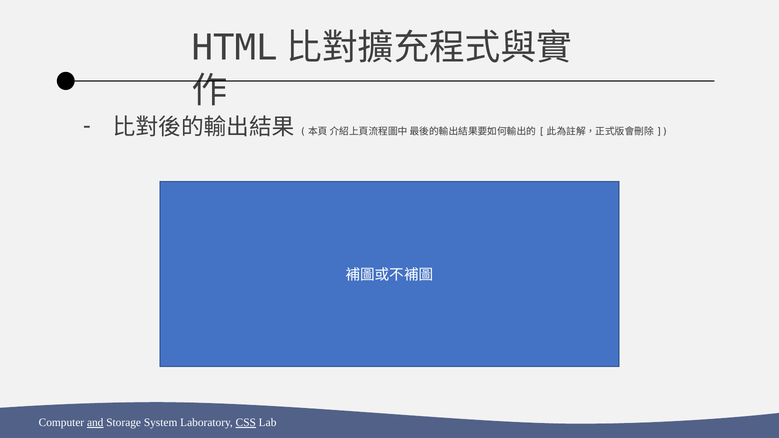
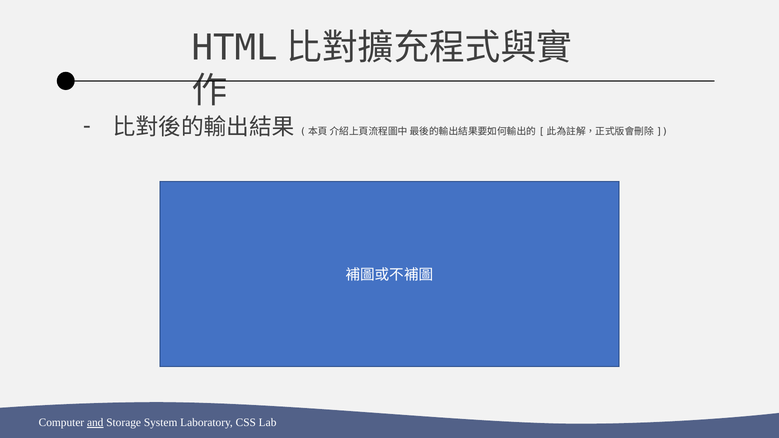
CSS underline: present -> none (246, 423)
